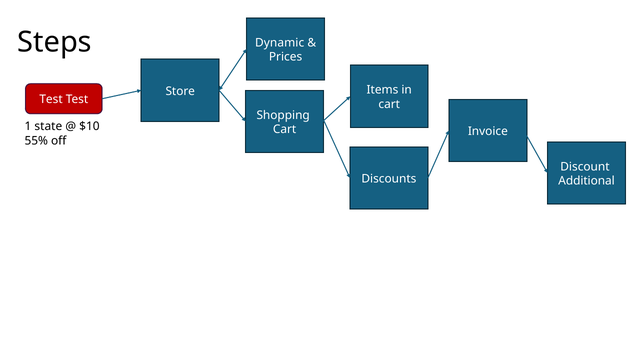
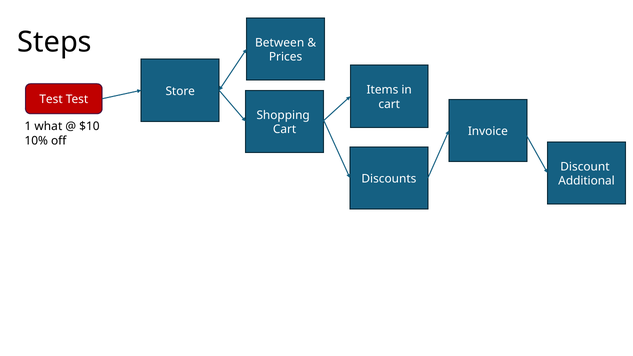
Dynamic: Dynamic -> Between (280, 43)
state: state -> what (48, 127)
55%: 55% -> 10% (36, 141)
